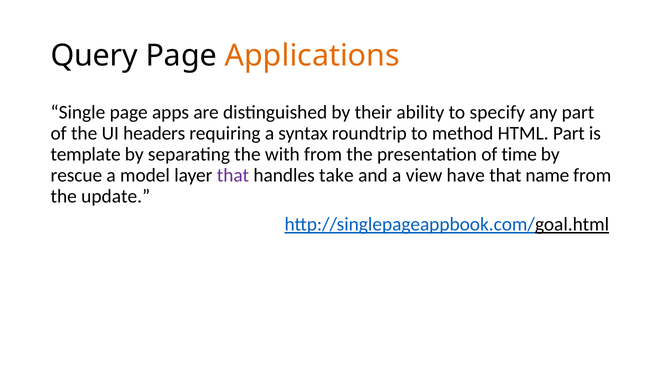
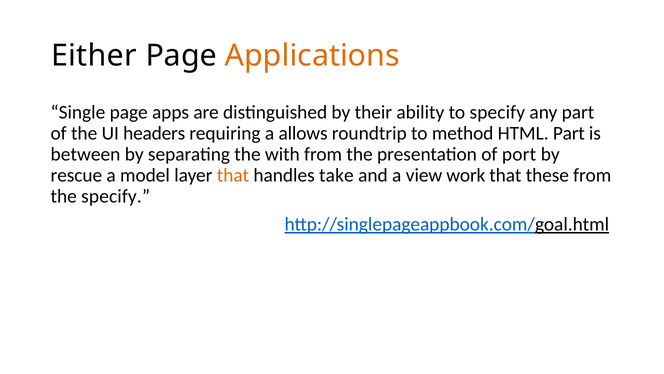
Query: Query -> Either (94, 56)
syntax: syntax -> allows (303, 133)
template: template -> between (86, 154)
time: time -> port (519, 154)
that colour: purple -> orange (233, 175)
have: have -> work (466, 175)
name: name -> these (547, 175)
the update: update -> specify (116, 196)
